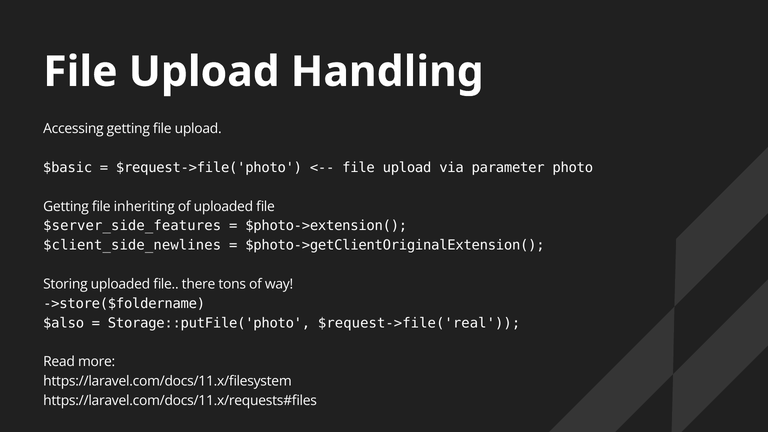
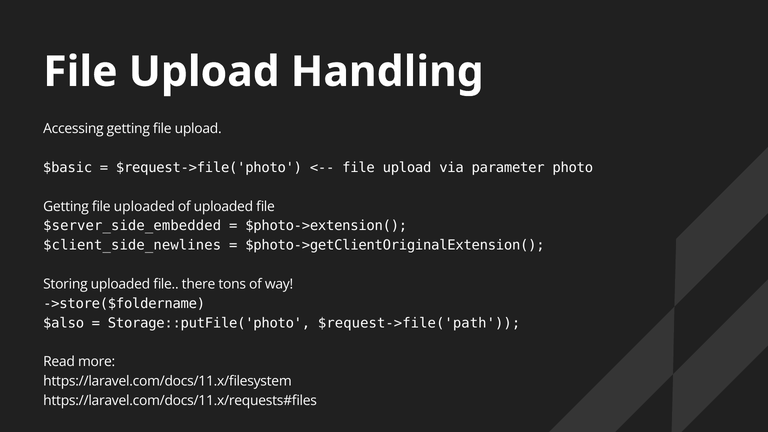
file inheriting: inheriting -> uploaded (144, 206)
$server_side_features: $server_side_features -> $server_side_embedded (132, 226)
$request->file('real: $request->file('real -> $request->file('path (419, 323)
